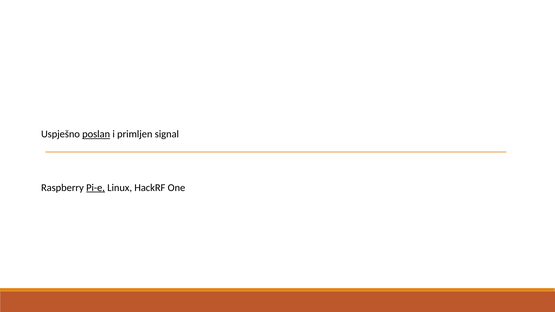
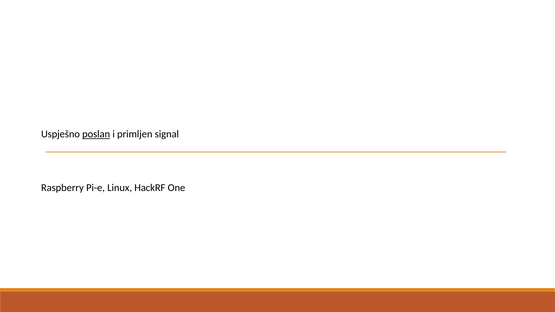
Pi-e underline: present -> none (96, 188)
